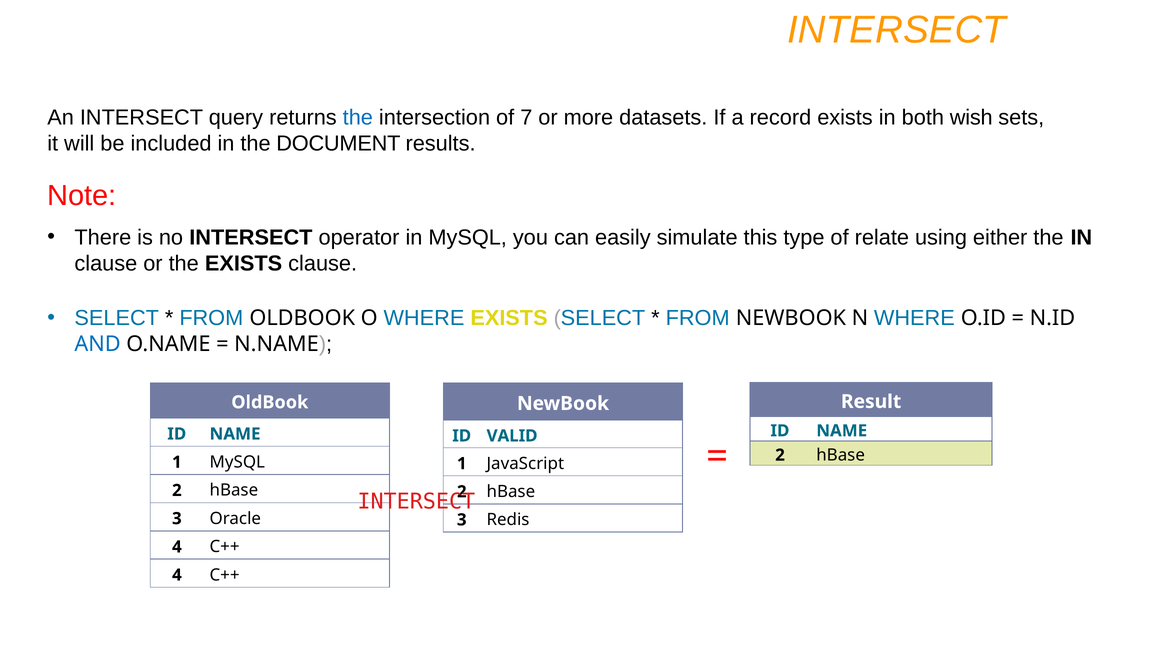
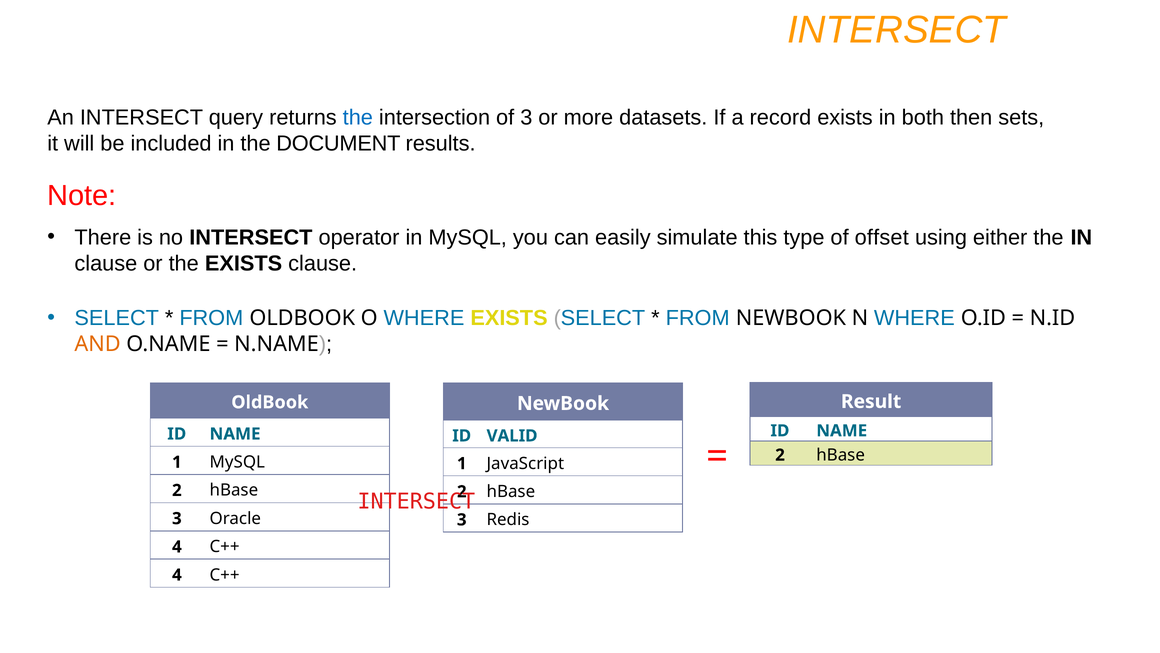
of 7: 7 -> 3 (526, 117)
wish: wish -> then (971, 117)
relate: relate -> offset (882, 237)
AND colour: blue -> orange (98, 344)
